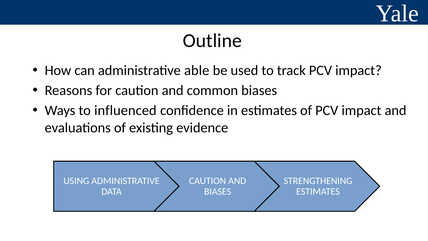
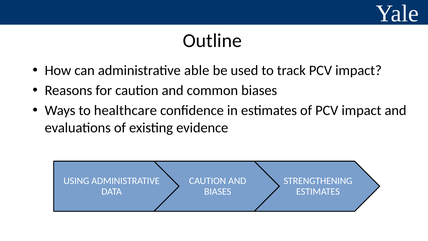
influenced: influenced -> healthcare (125, 110)
